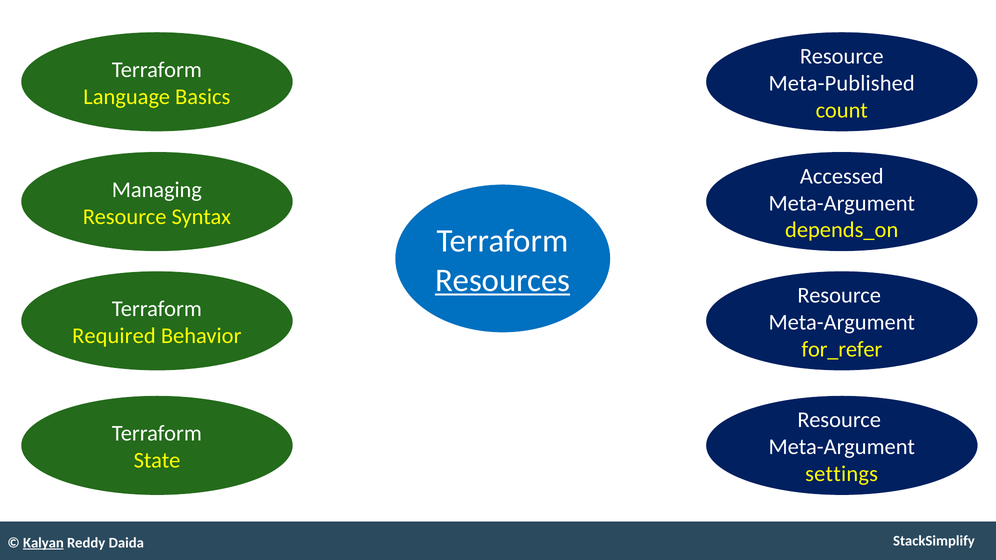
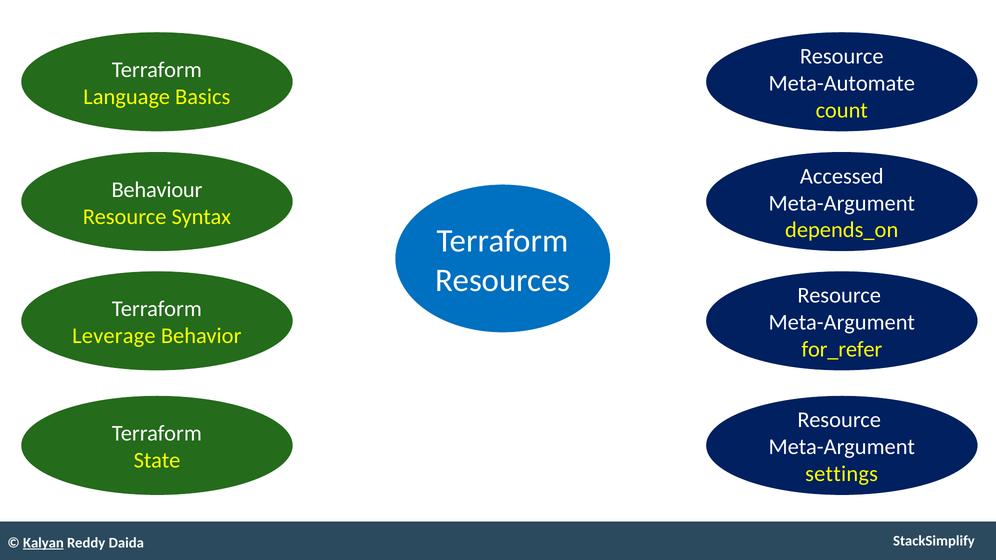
Meta-Published: Meta-Published -> Meta-Automate (842, 83)
Managing: Managing -> Behaviour (157, 190)
Resources underline: present -> none (503, 281)
Required: Required -> Leverage (114, 336)
